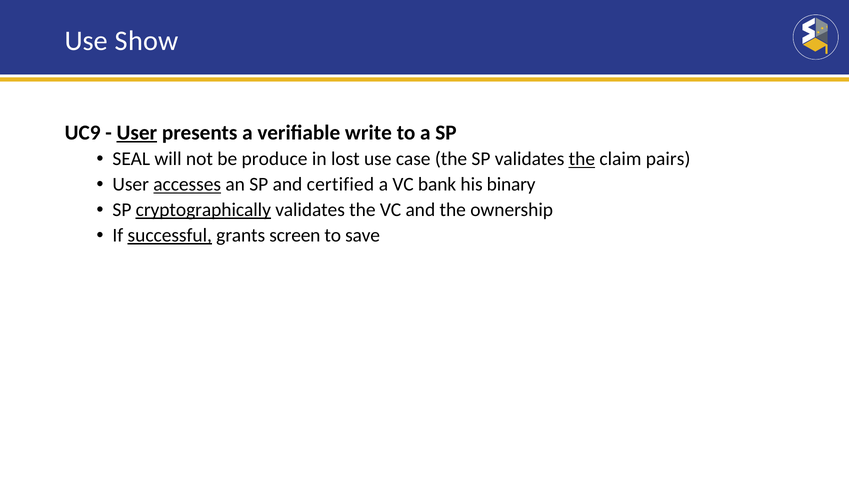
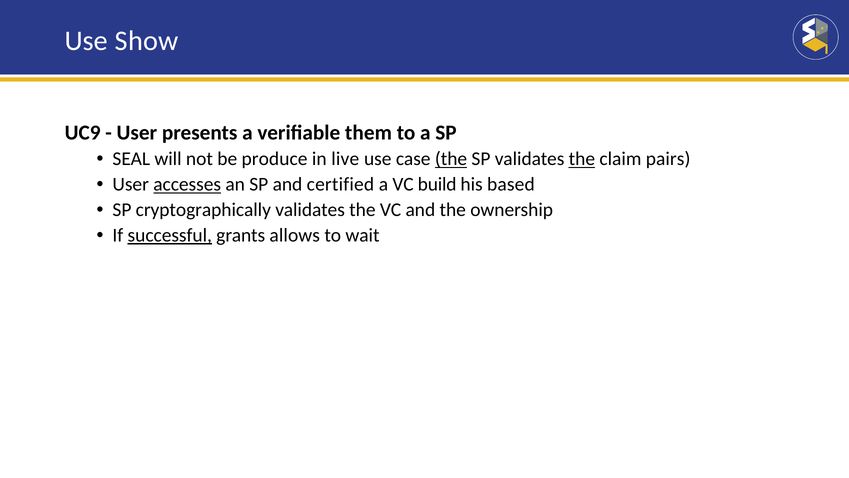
User underline: present -> none (137, 133)
write: write -> them (368, 133)
lost: lost -> live (345, 159)
the underline: none -> present (451, 159)
bank: bank -> build (437, 184)
binary: binary -> based (511, 184)
cryptographically underline: present -> none (203, 210)
screen: screen -> allows (295, 235)
save: save -> wait (362, 235)
